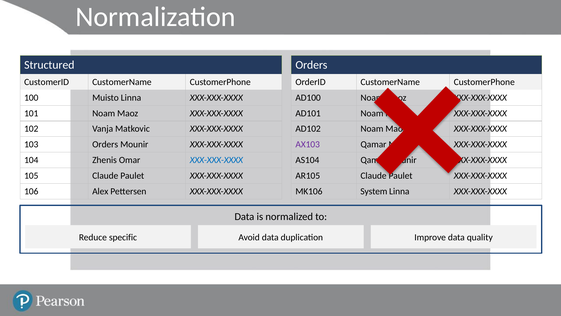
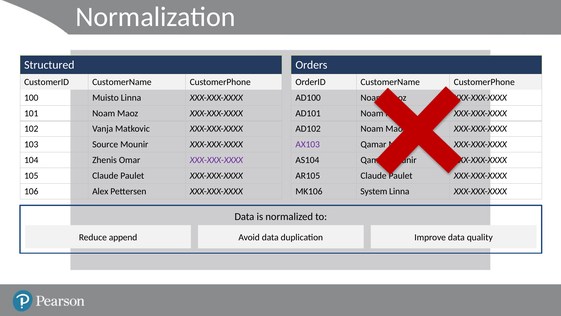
103 Orders: Orders -> Source (105, 144)
XXX-XXX-XXXX colour: blue -> purple (216, 160)
specific: specific -> append (123, 237)
